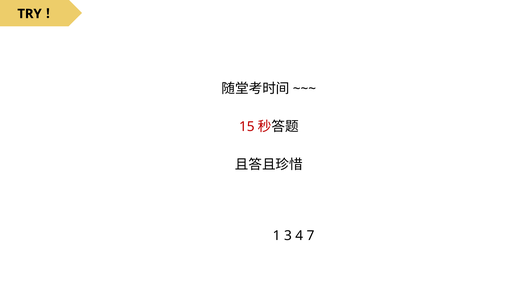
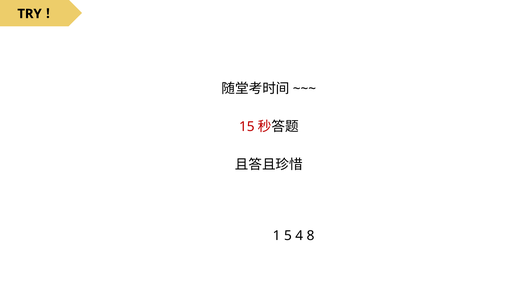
3: 3 -> 5 (288, 236)
7: 7 -> 8 (311, 236)
